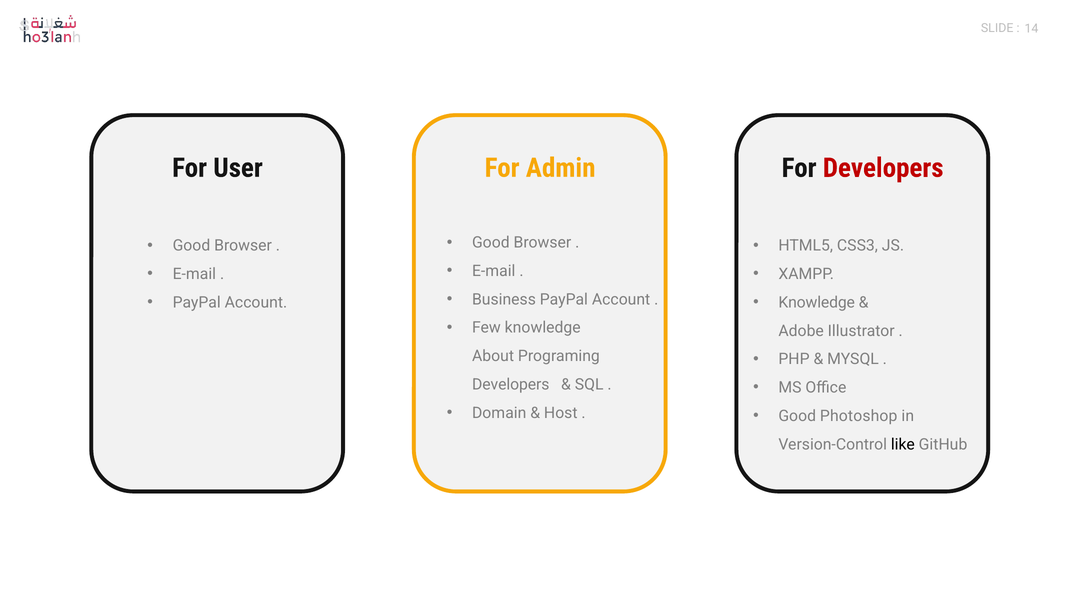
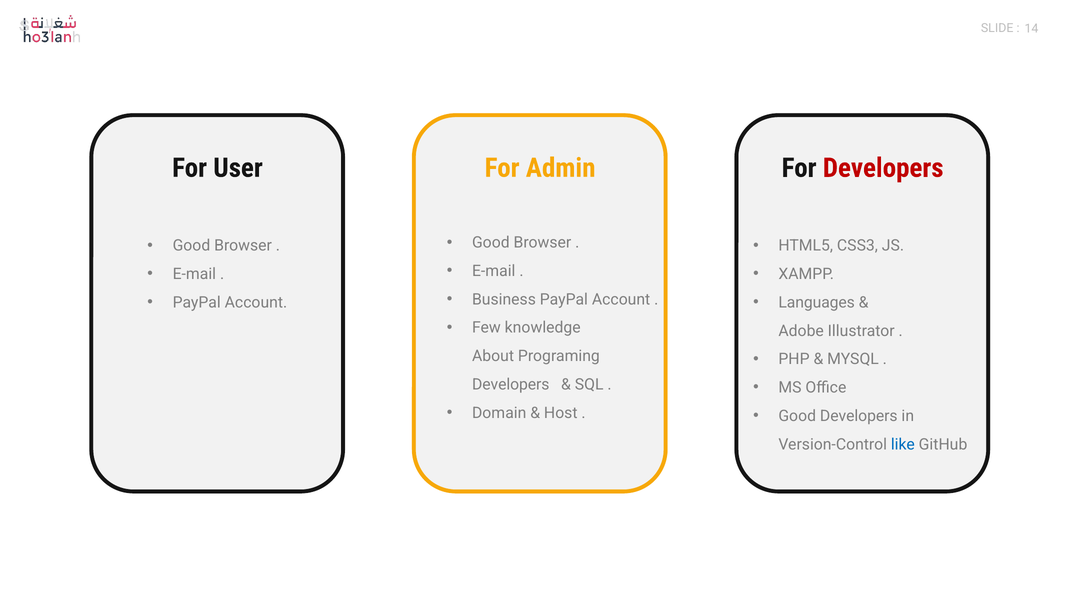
Knowledge: Knowledge -> Languages (817, 302)
Good Photoshop: Photoshop -> Developers (859, 416)
like colour: black -> blue (903, 444)
